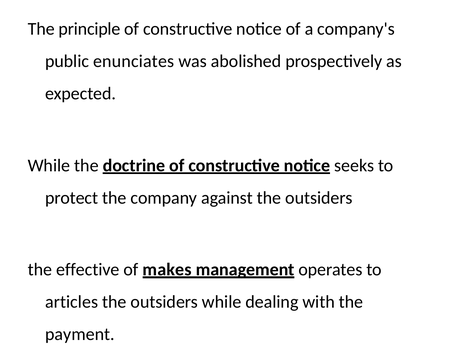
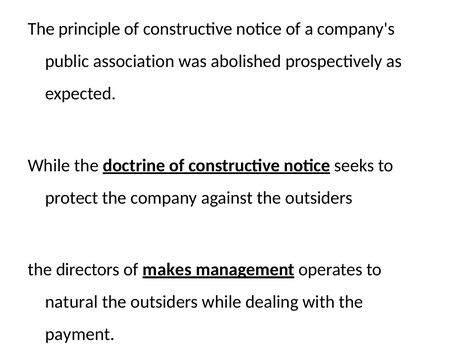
enunciates: enunciates -> association (134, 61)
effective: effective -> directors (88, 269)
articles: articles -> natural (72, 301)
